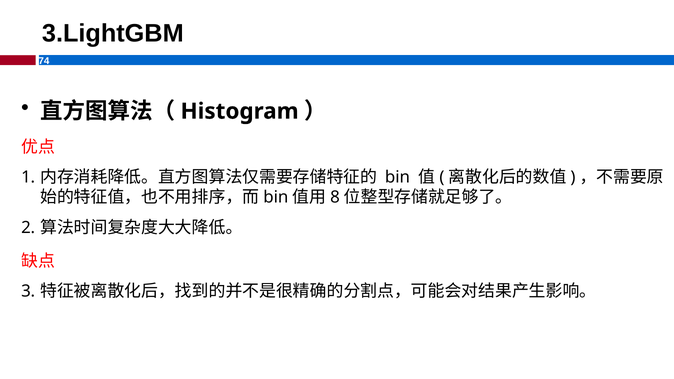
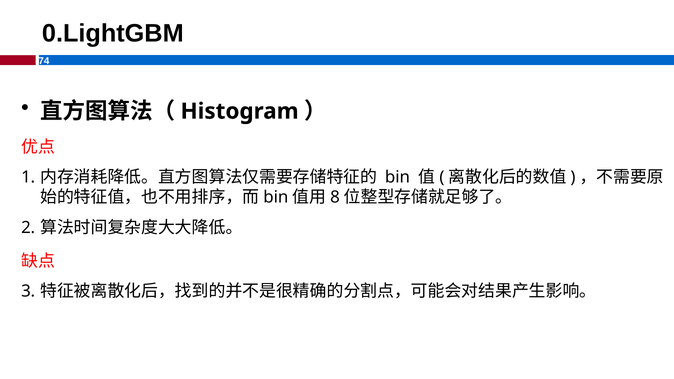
3.LightGBM: 3.LightGBM -> 0.LightGBM (113, 34)
